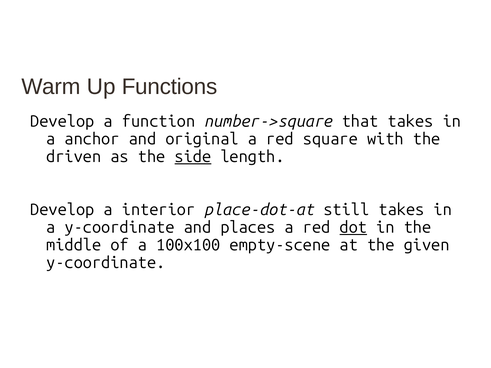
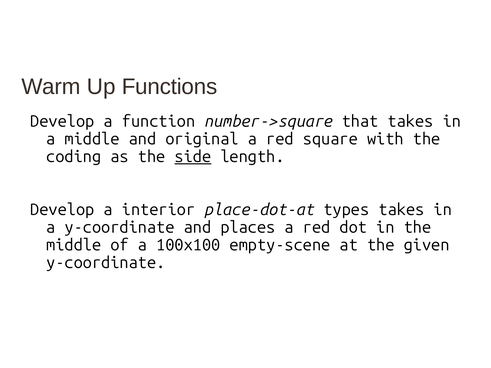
a anchor: anchor -> middle (92, 139)
driven: driven -> coding (74, 157)
still: still -> types (346, 210)
dot underline: present -> none (353, 228)
